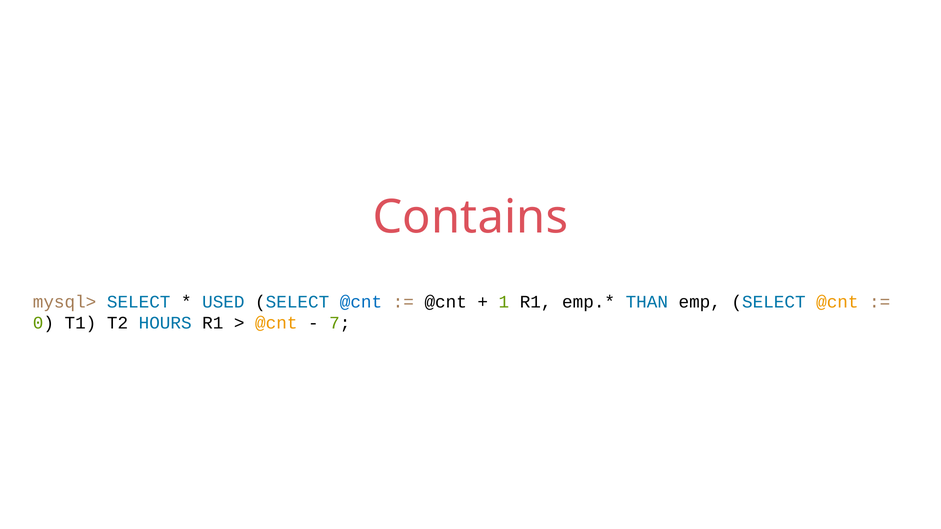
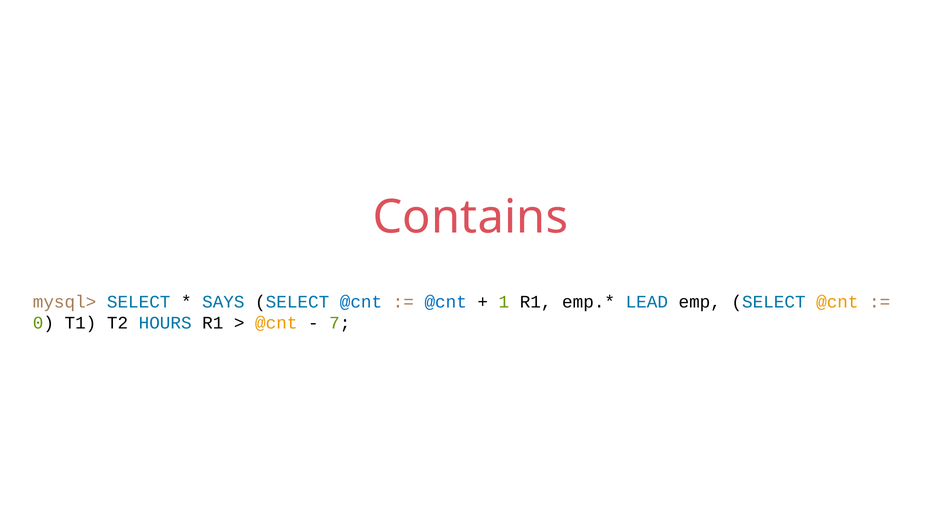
USED: USED -> SAYS (223, 302)
@cnt colour: black -> blue (446, 302)
THAN: THAN -> LEAD (647, 302)
